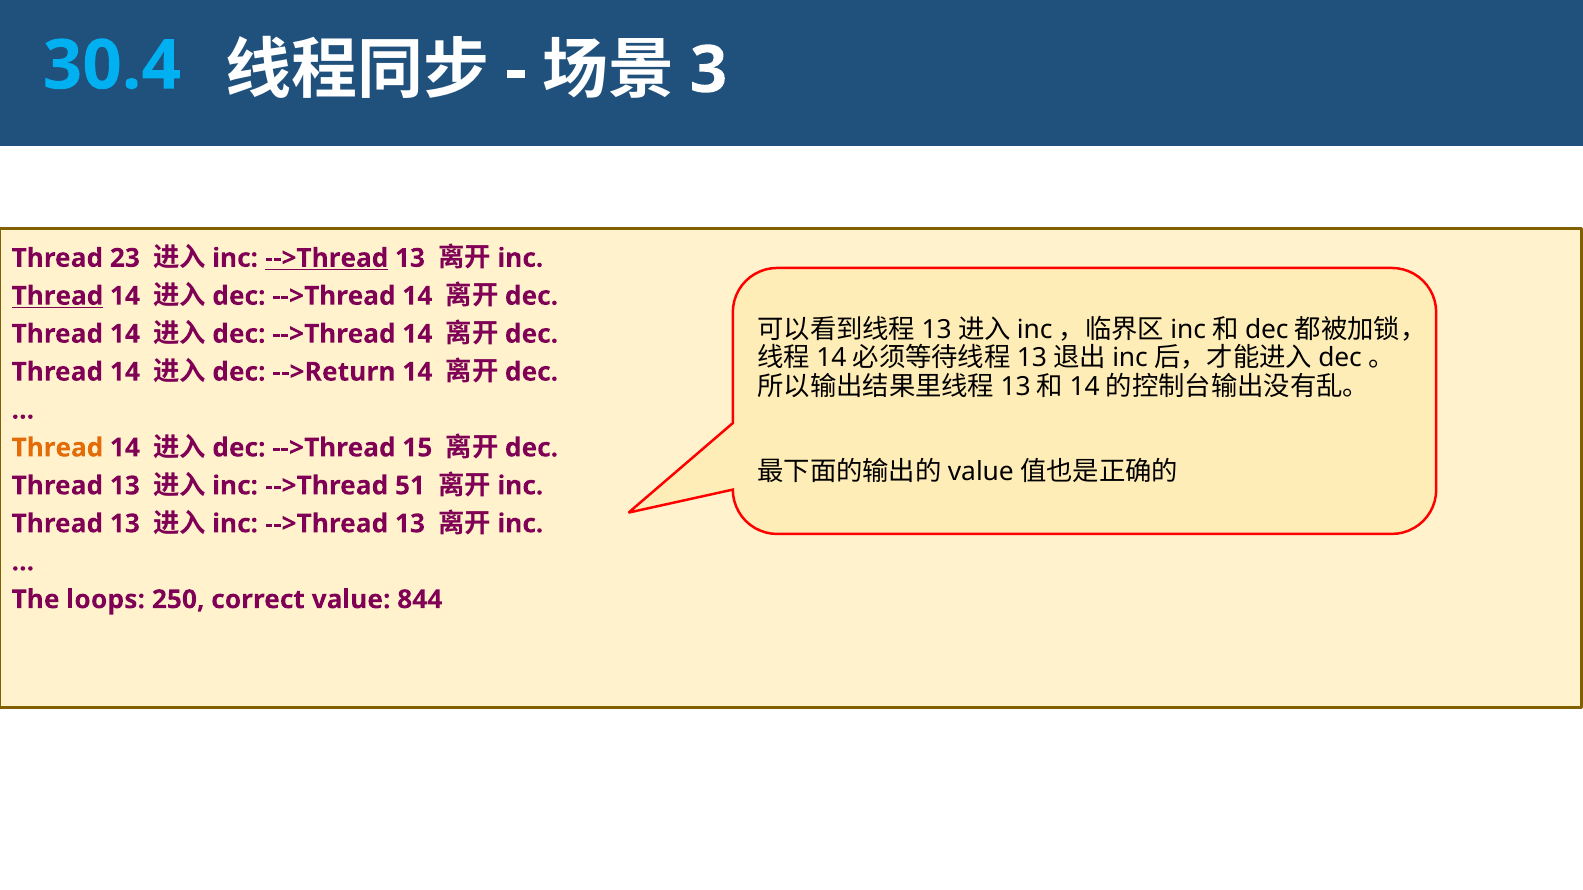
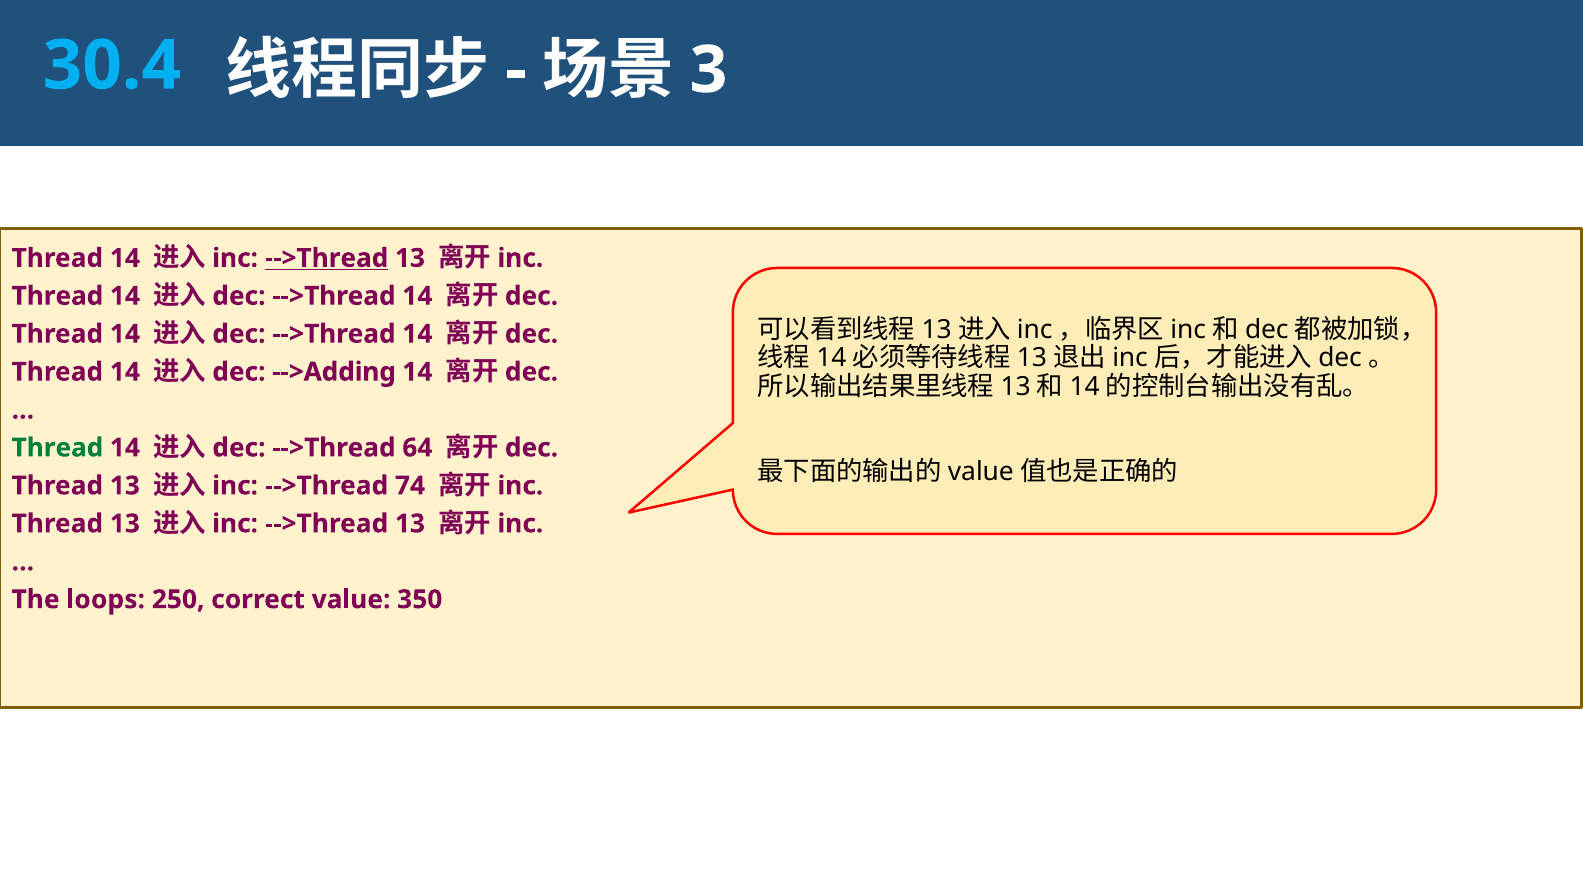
23: 23 -> 14 (125, 258)
Thread underline: present -> none (57, 296)
-->Return: -->Return -> -->Adding (334, 372)
Thread colour: orange -> green (57, 448)
15: 15 -> 64 (417, 448)
51: 51 -> 74 (410, 486)
844: 844 -> 350 (420, 600)
